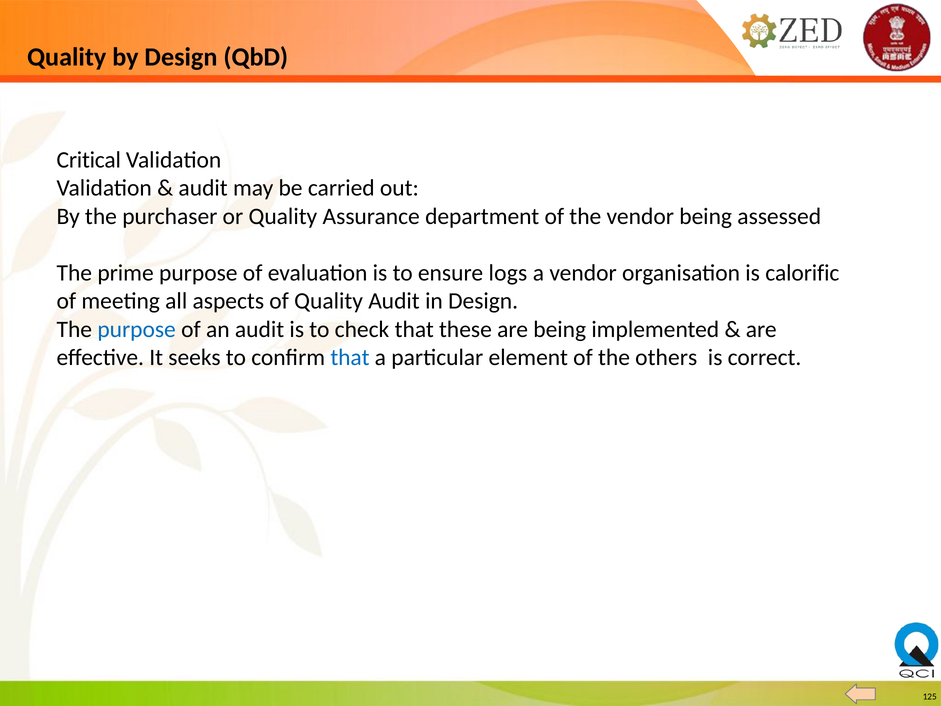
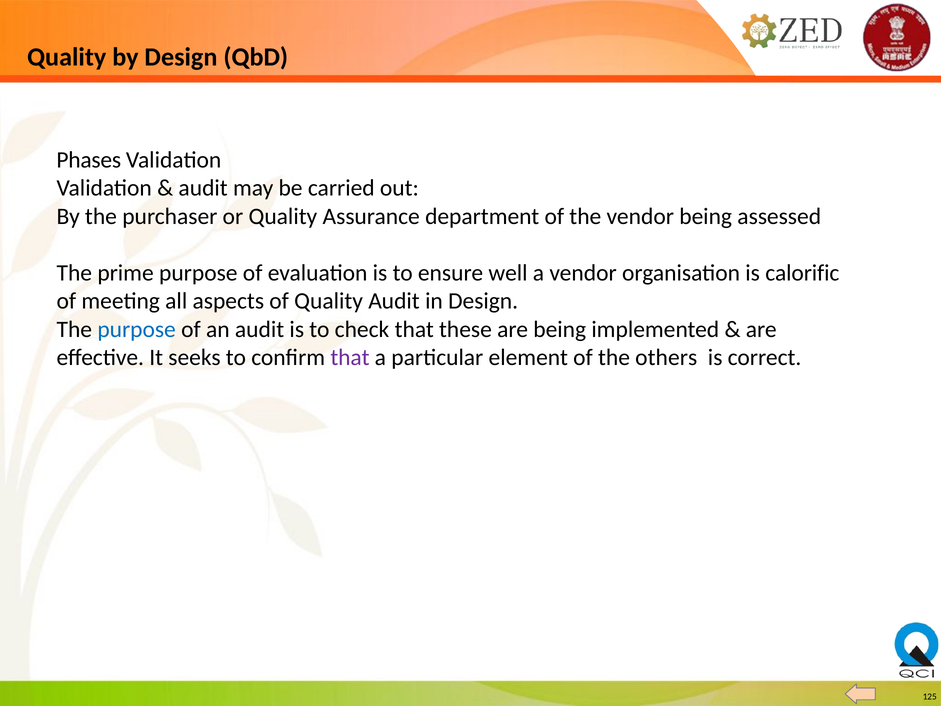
Critical: Critical -> Phases (89, 160)
logs: logs -> well (508, 273)
that colour: blue -> purple (350, 357)
